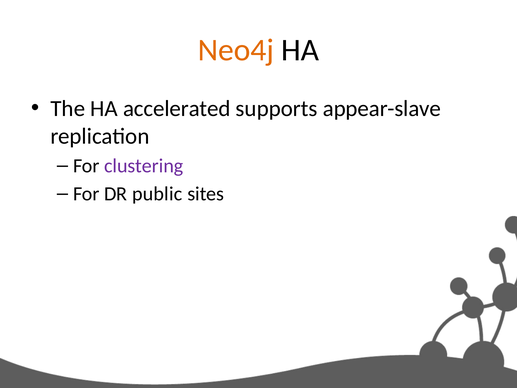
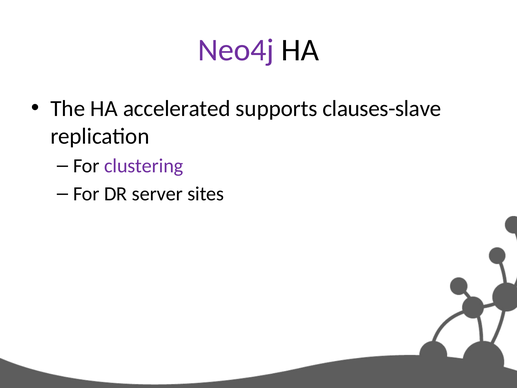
Neo4j colour: orange -> purple (236, 50)
appear-slave: appear-slave -> clauses-slave (382, 108)
public: public -> server (157, 194)
